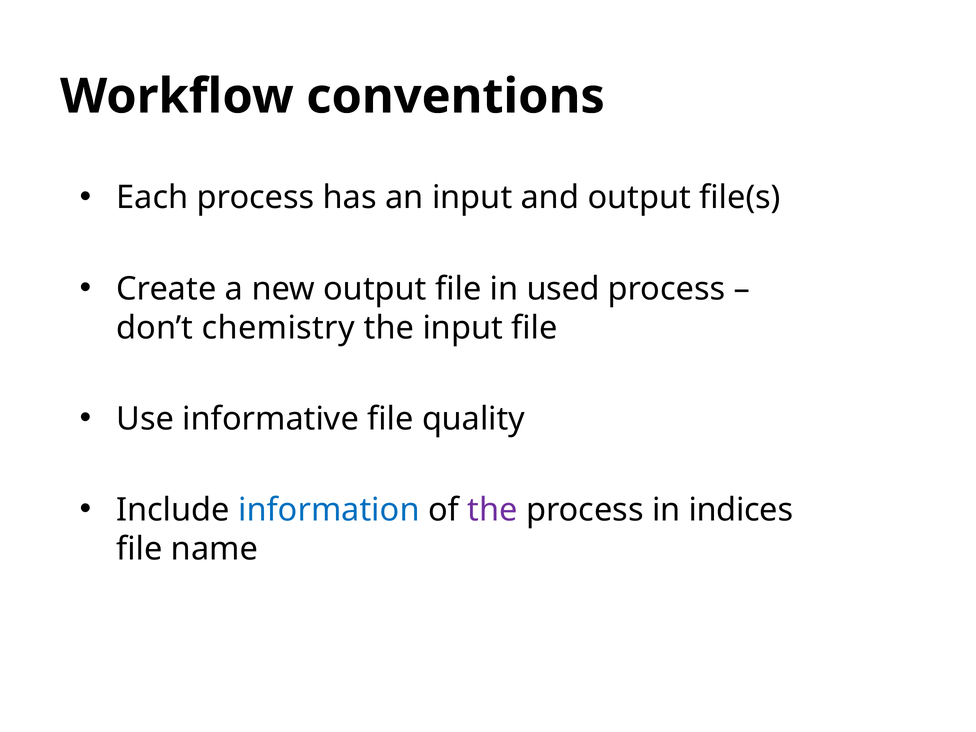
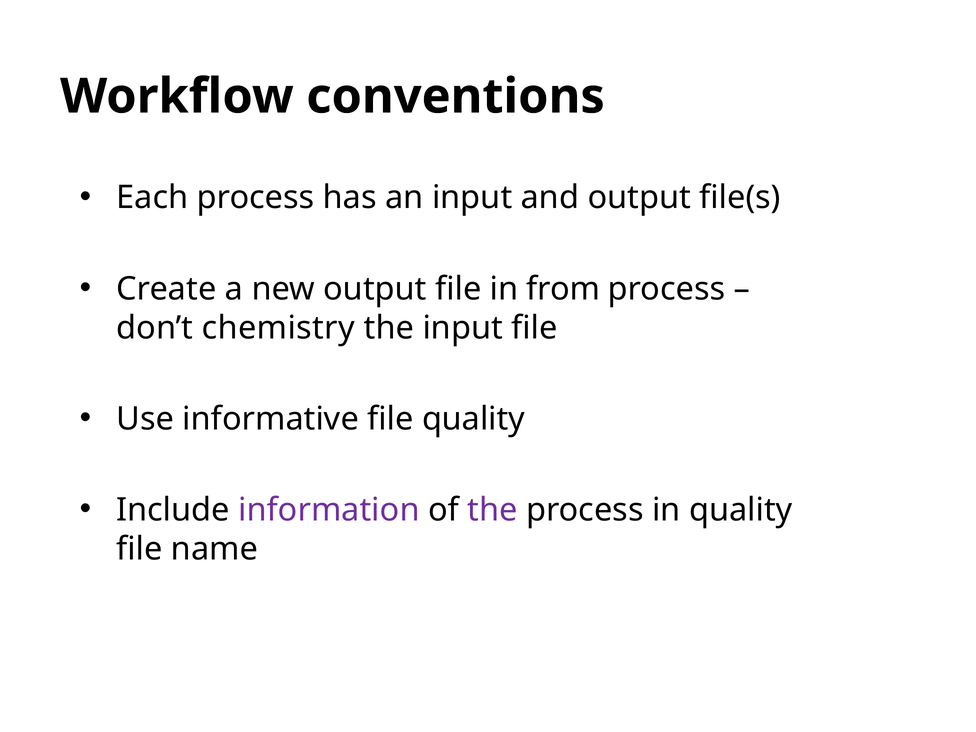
used: used -> from (563, 289)
information colour: blue -> purple (329, 510)
in indices: indices -> quality (741, 510)
